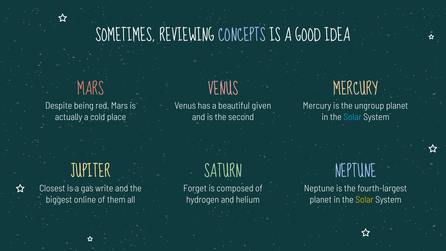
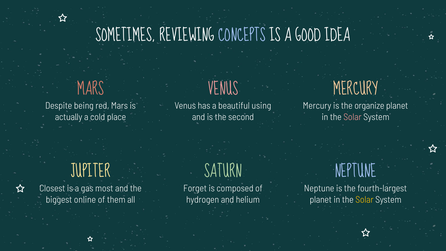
given: given -> using (261, 106)
ungroup: ungroup -> organize (369, 106)
Solar colour: light blue -> pink (353, 117)
write: write -> most (104, 188)
